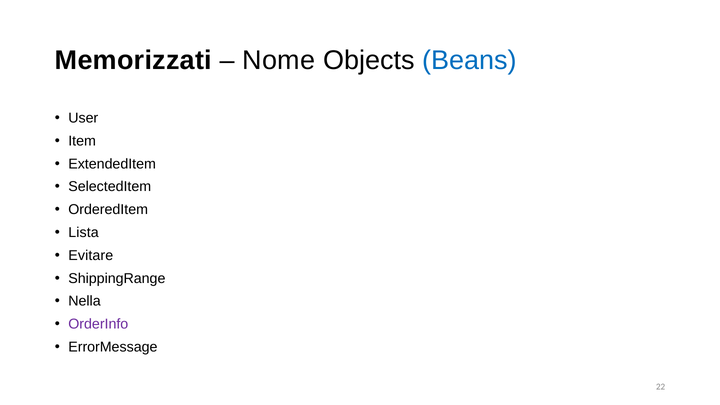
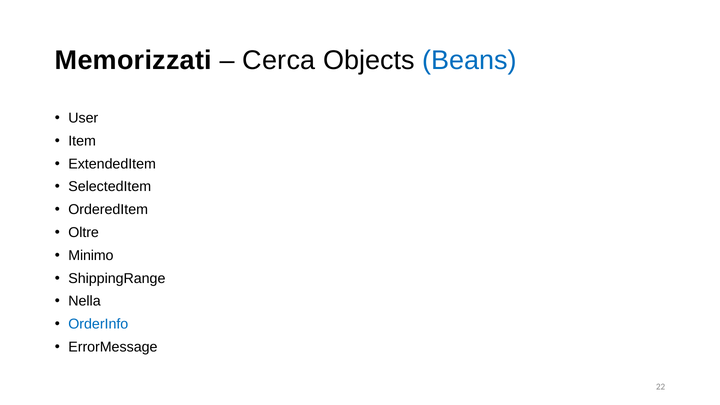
Nome: Nome -> Cerca (279, 61)
Lista: Lista -> Oltre (84, 233)
Evitare: Evitare -> Minimo (91, 255)
OrderInfo colour: purple -> blue (98, 324)
